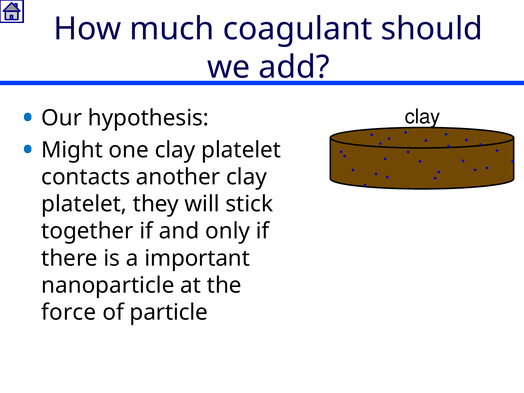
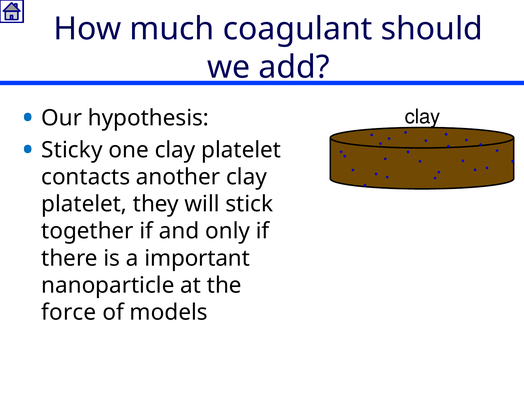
Might: Might -> Sticky (72, 150)
particle: particle -> models (169, 312)
